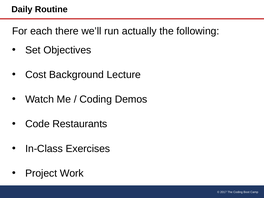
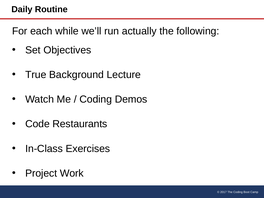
there: there -> while (67, 31)
Cost: Cost -> True (36, 75)
